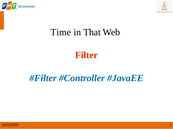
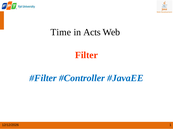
That: That -> Acts (92, 32)
